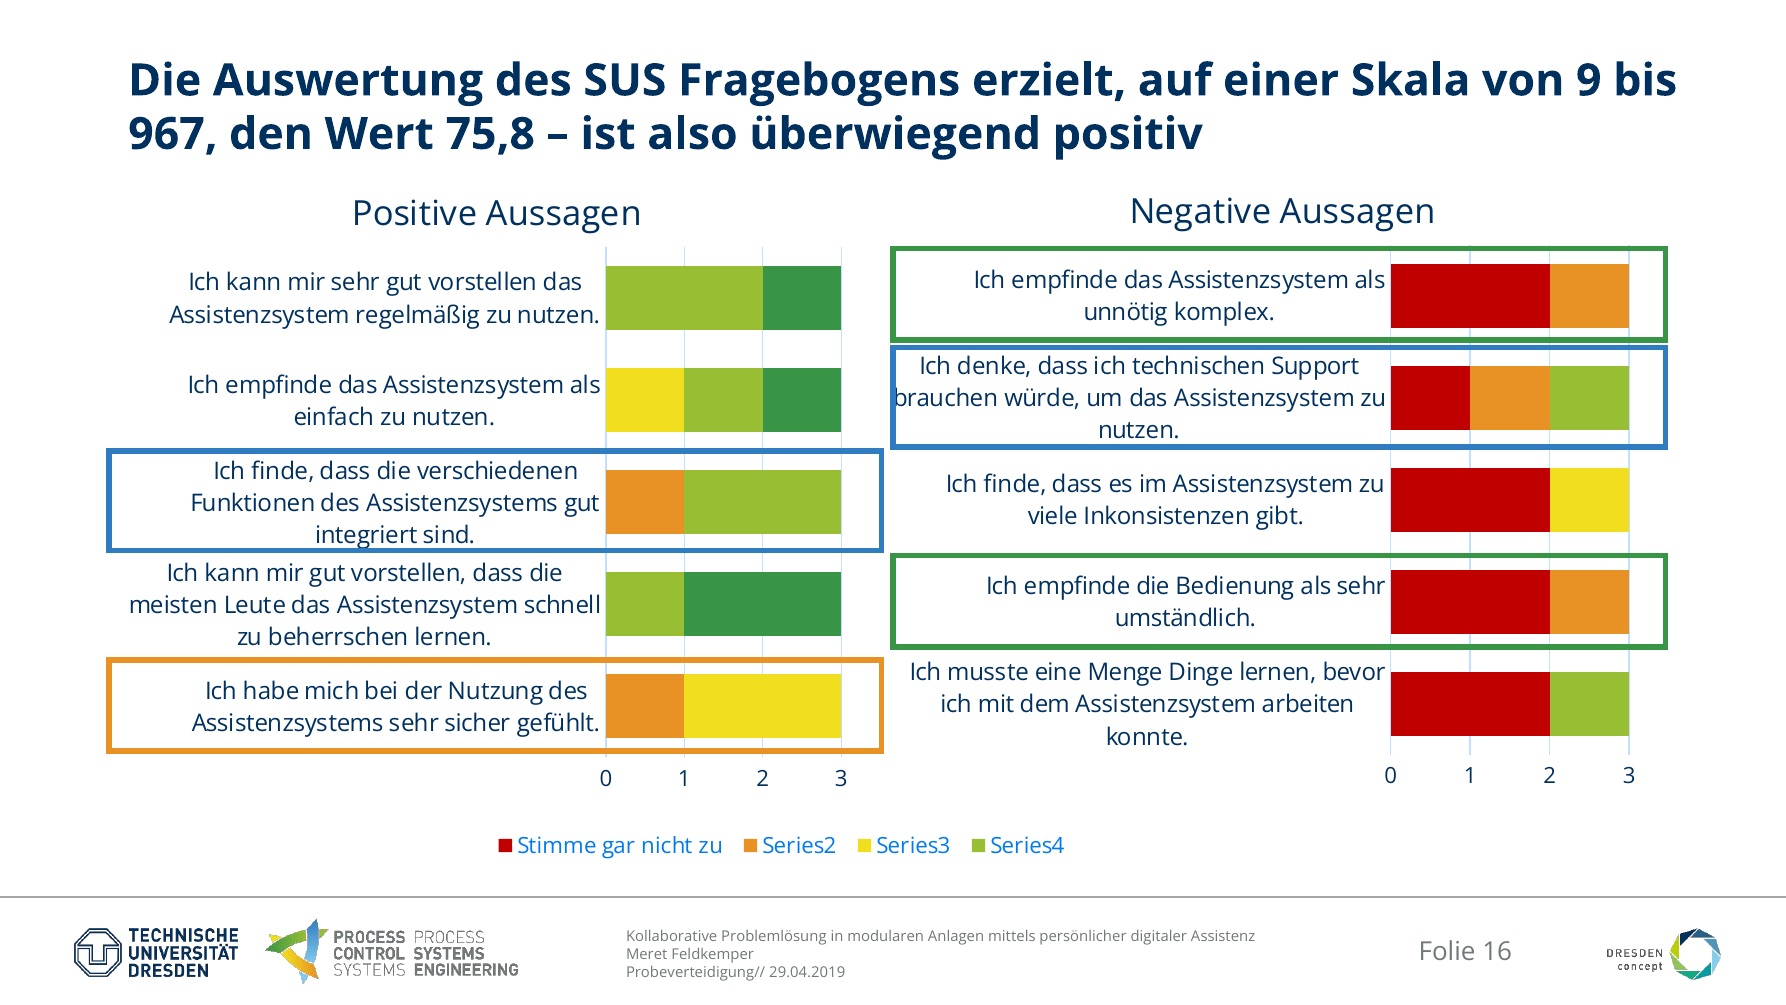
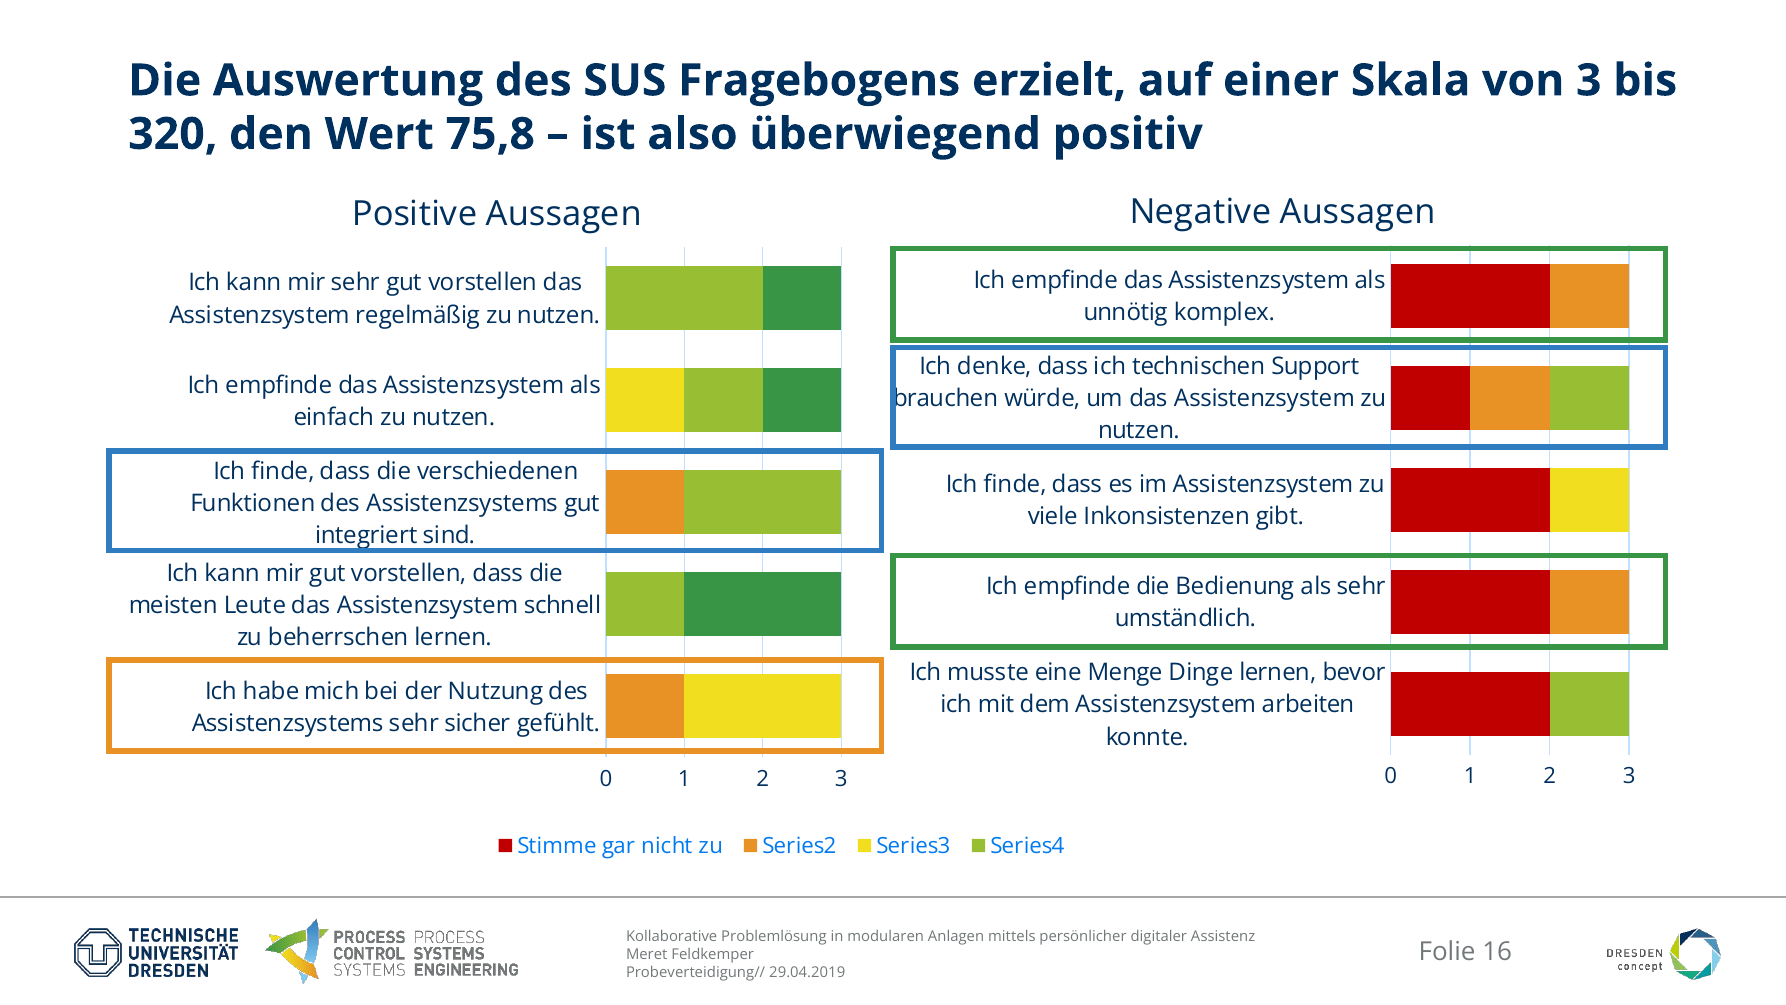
von 9: 9 -> 3 (1589, 81)
967: 967 -> 320 (173, 134)
